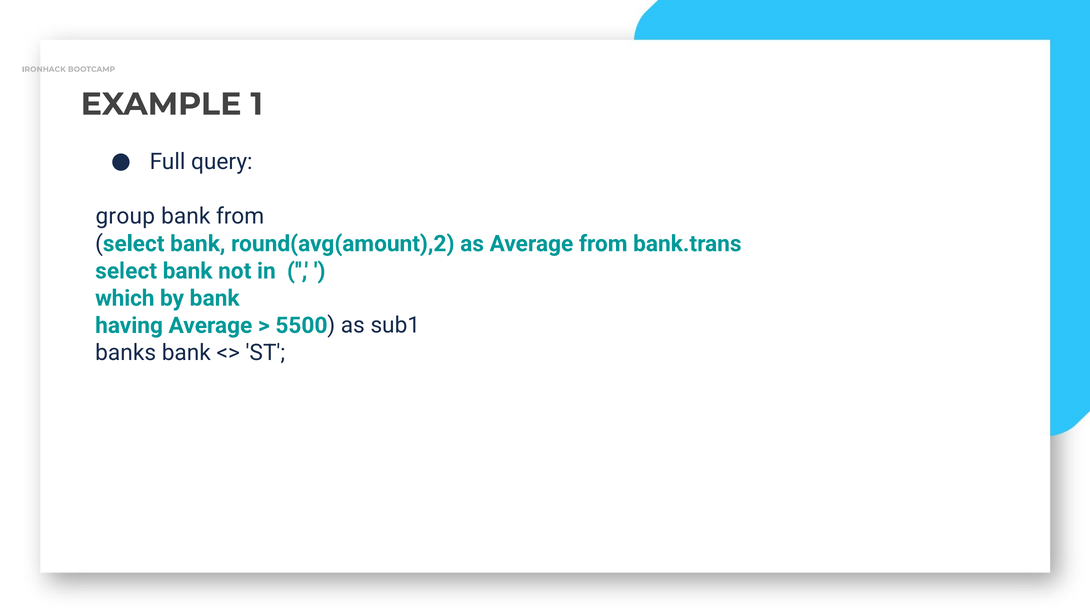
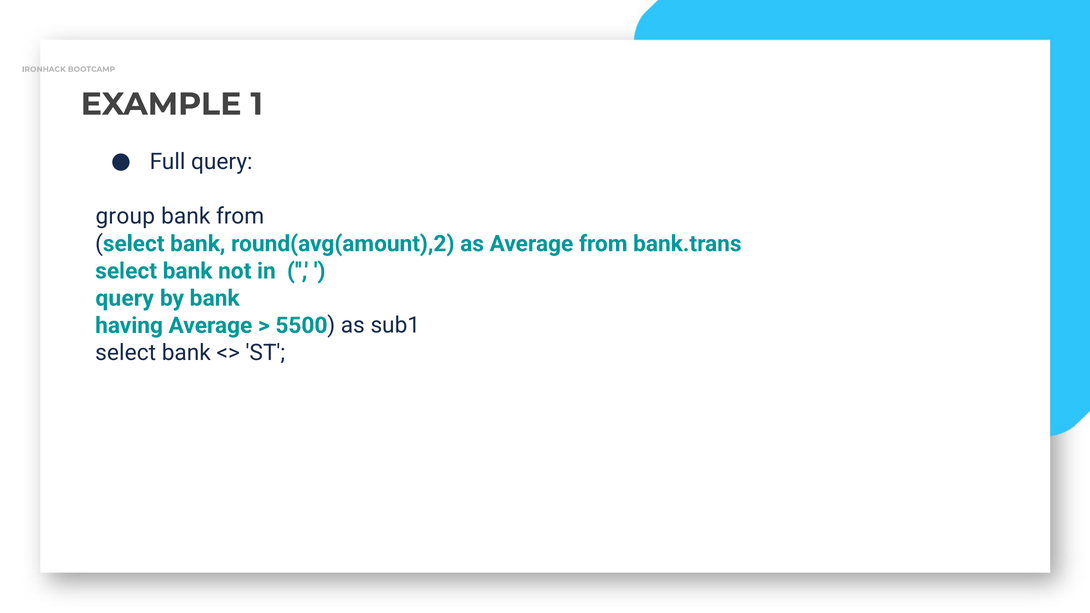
which: which -> query (125, 298)
banks: banks -> select (126, 353)
